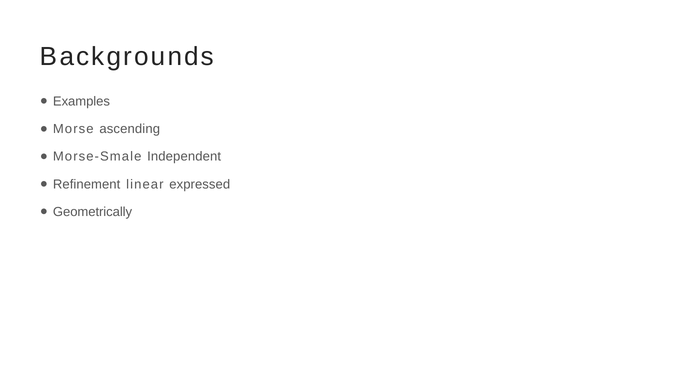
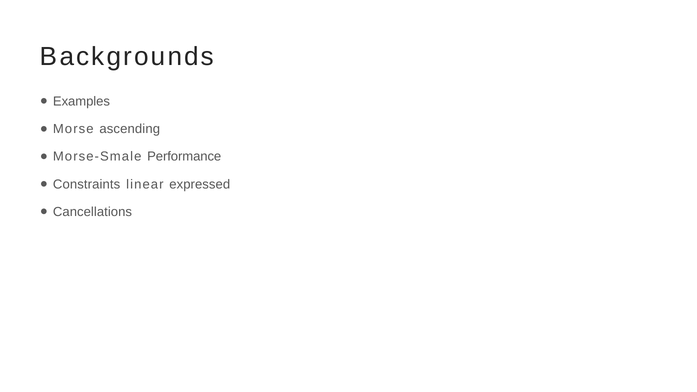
Independent: Independent -> Performance (184, 157)
Refinement: Refinement -> Constraints (87, 184)
Geometrically: Geometrically -> Cancellations (92, 212)
